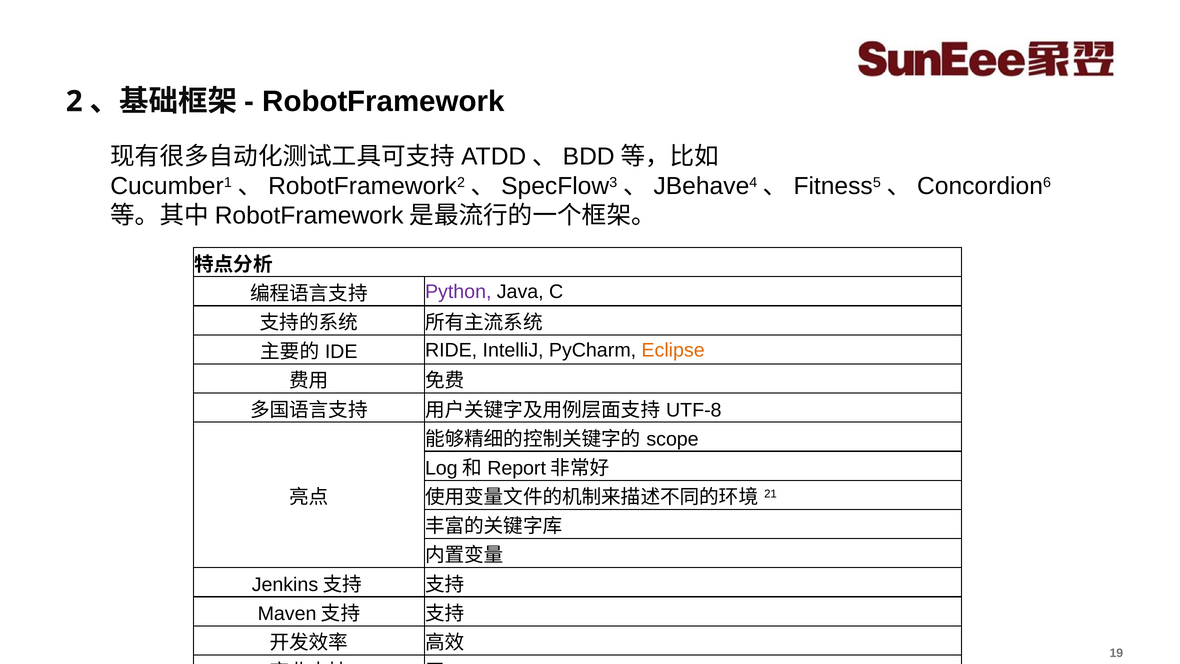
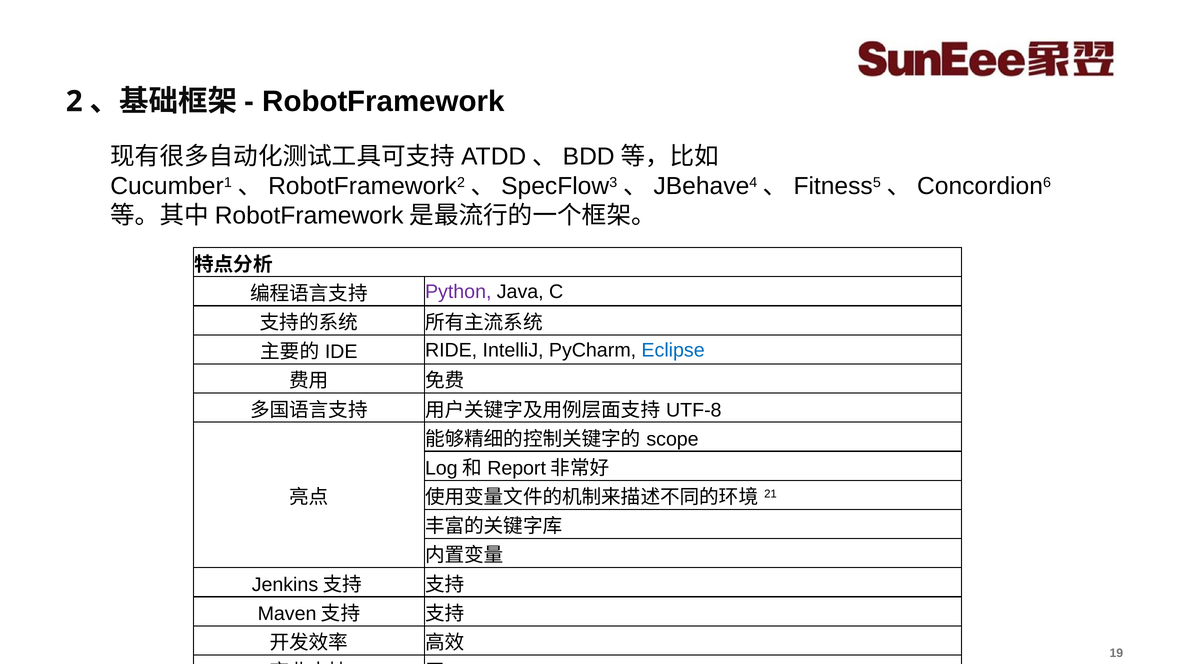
Eclipse colour: orange -> blue (673, 350)
